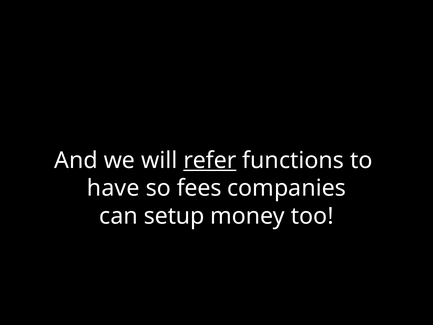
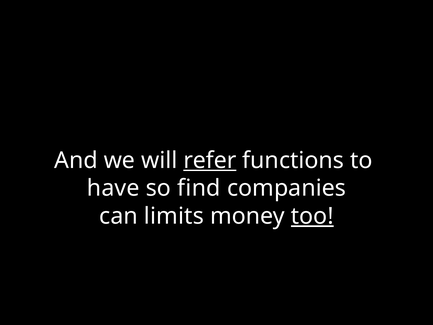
fees: fees -> find (199, 188)
setup: setup -> limits (174, 216)
too underline: none -> present (312, 216)
